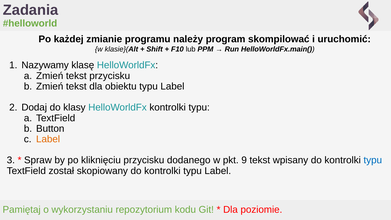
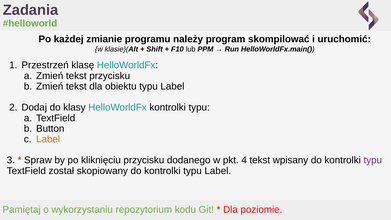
Nazywamy: Nazywamy -> Przestrzeń (45, 65)
9: 9 -> 4 (244, 160)
typu colour: blue -> purple (373, 160)
